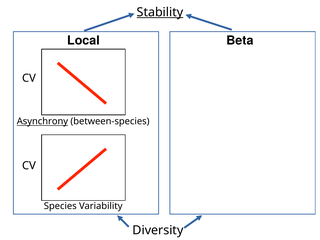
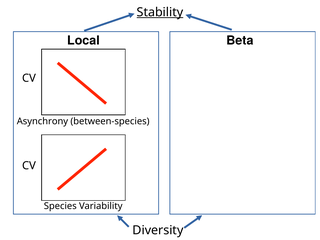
Asynchrony underline: present -> none (42, 121)
